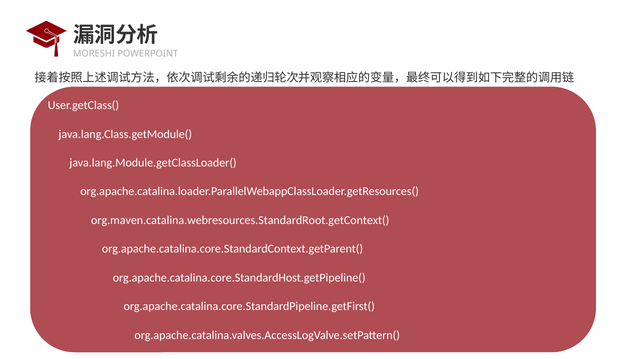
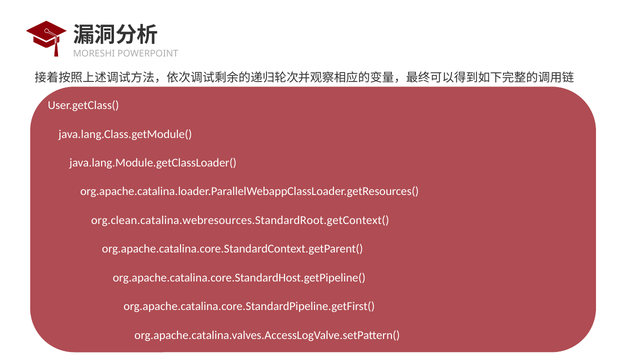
org.maven.catalina.webresources.StandardRoot.getContext(: org.maven.catalina.webresources.StandardRoot.getContext( -> org.clean.catalina.webresources.StandardRoot.getContext( (240, 221)
